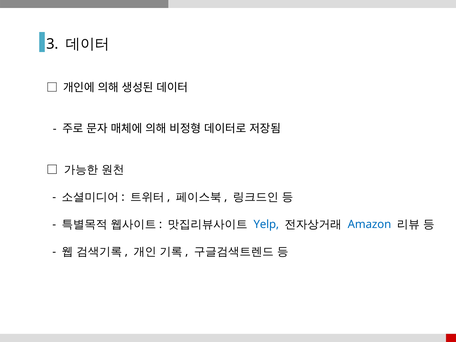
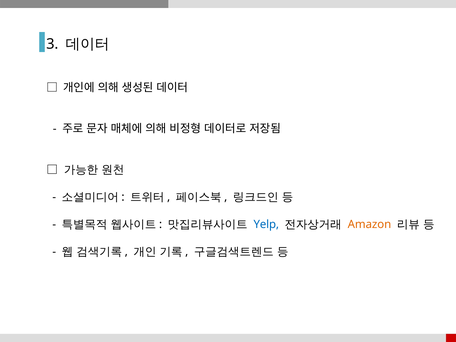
Amazon colour: blue -> orange (369, 225)
